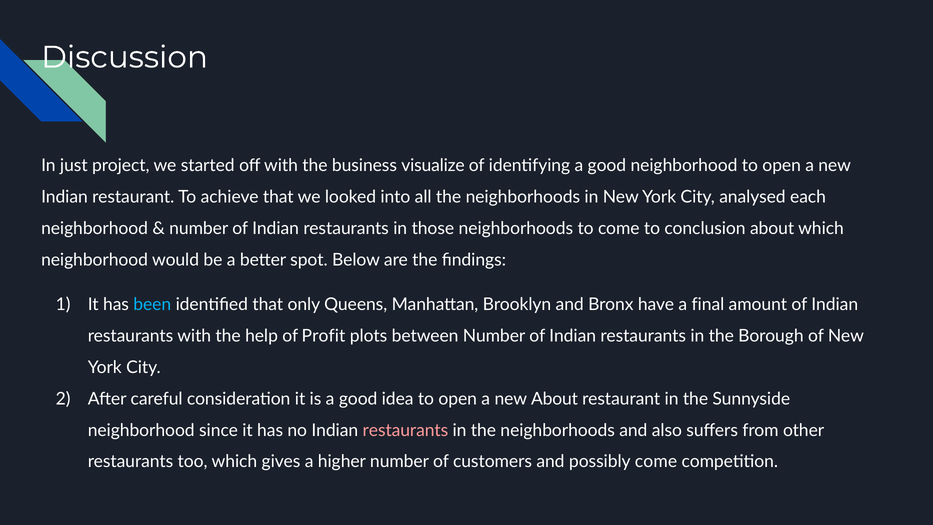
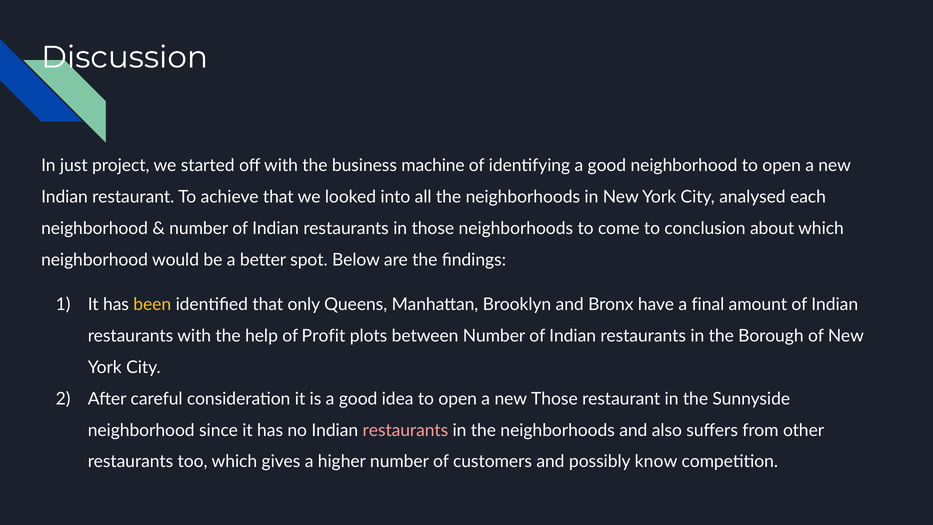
visualize: visualize -> machine (433, 166)
been colour: light blue -> yellow (152, 304)
new About: About -> Those (554, 399)
possibly come: come -> know (656, 462)
